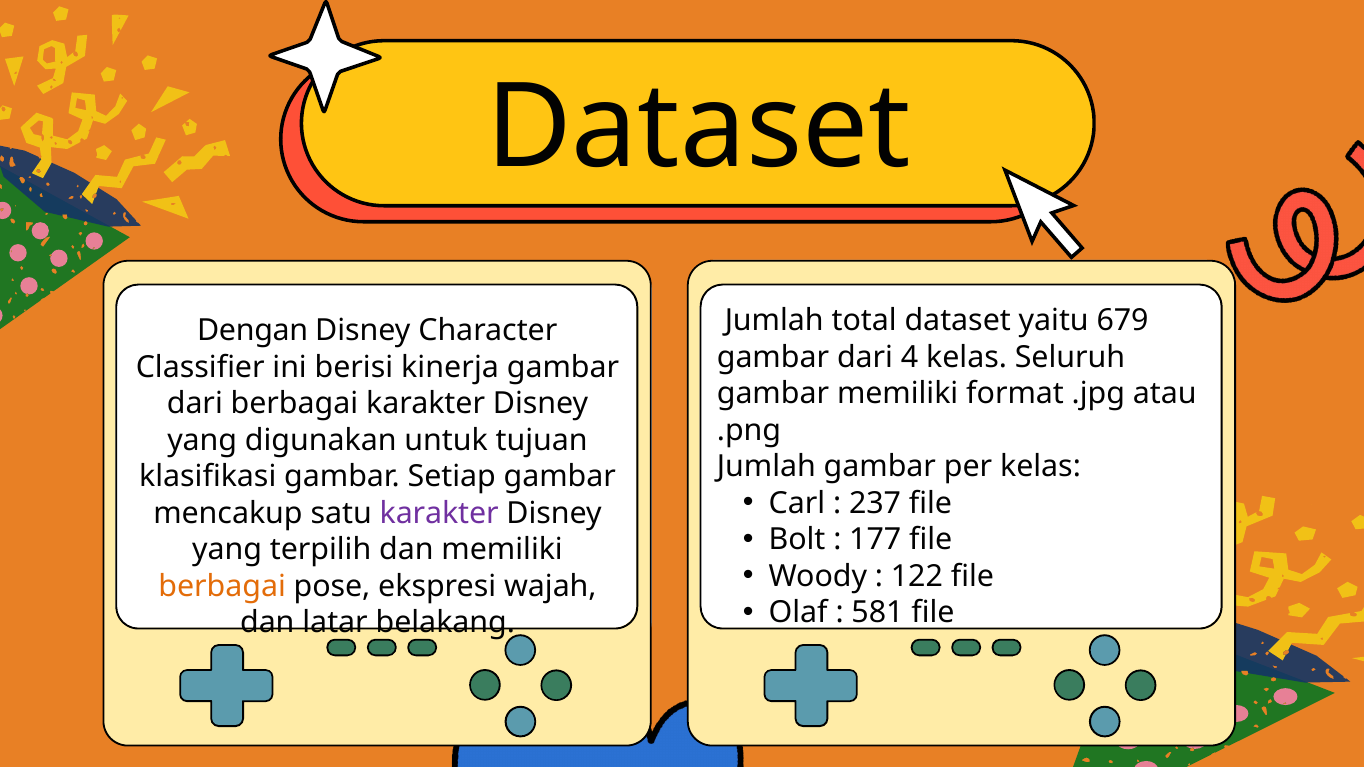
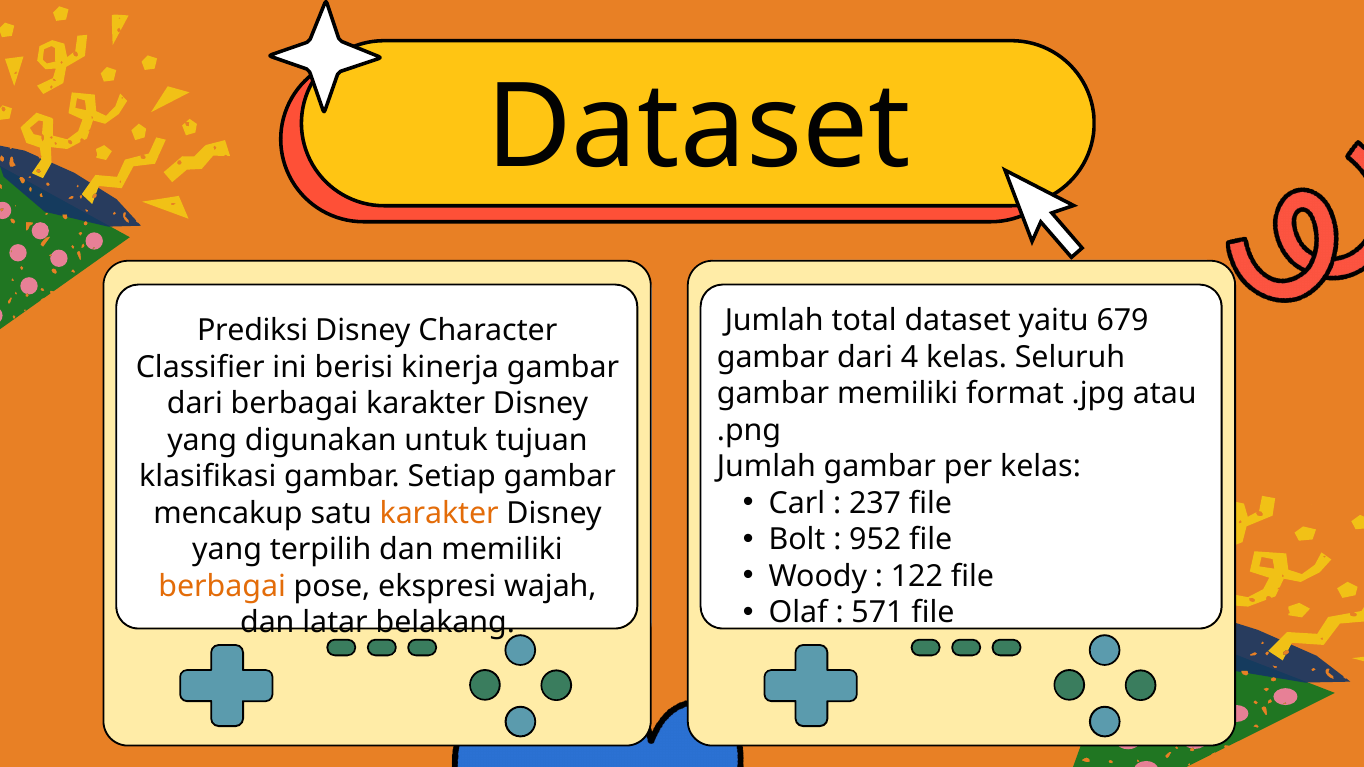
Dengan: Dengan -> Prediksi (253, 331)
karakter colour: purple -> orange (439, 513)
177: 177 -> 952 (875, 540)
581: 581 -> 571 (878, 613)
